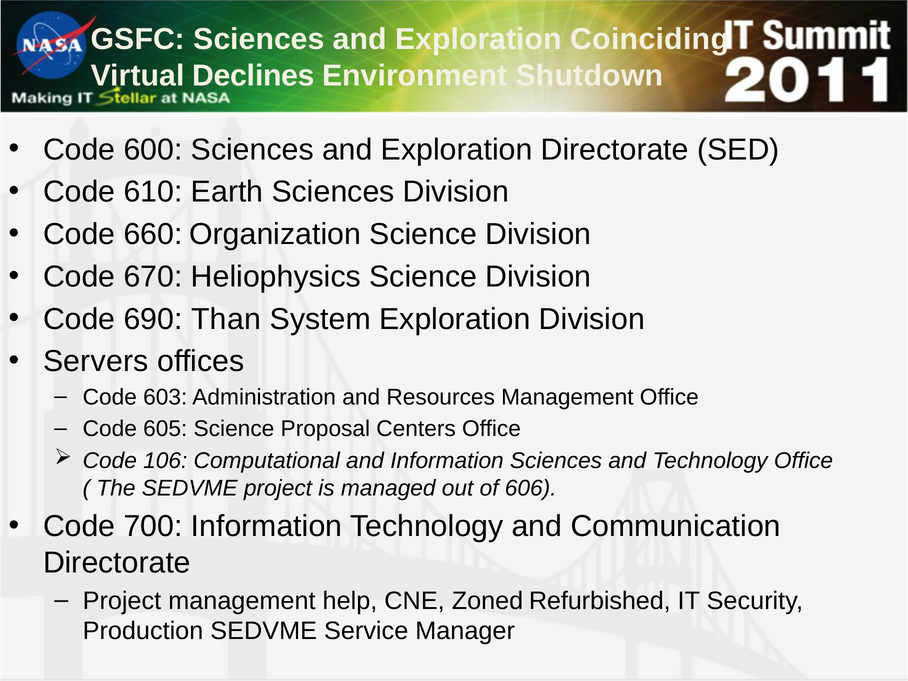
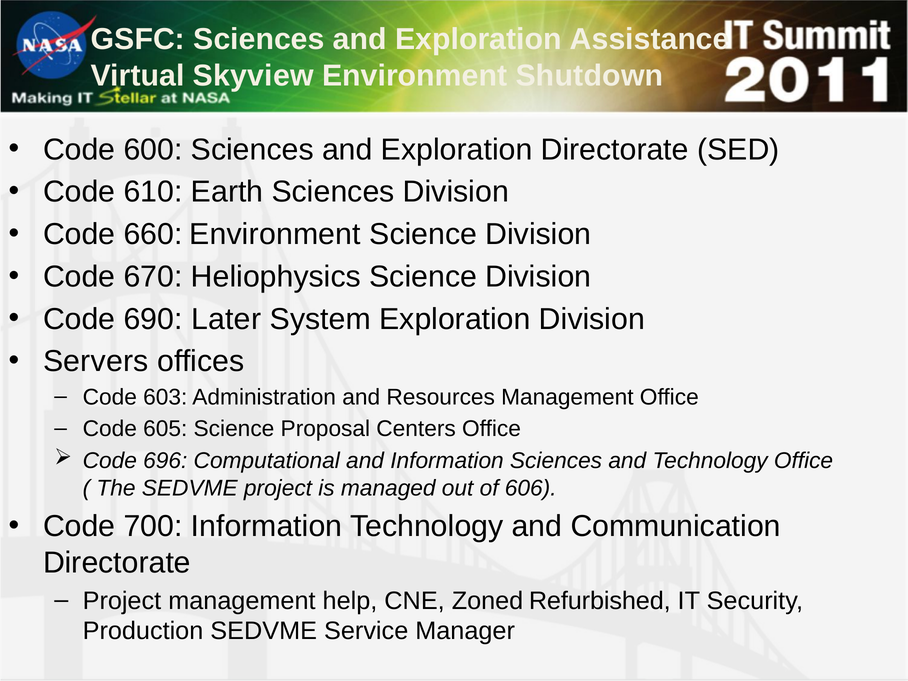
Coinciding: Coinciding -> Assistance (650, 39)
Declines: Declines -> Skyview (253, 76)
660 Organization: Organization -> Environment (275, 234)
Than: Than -> Later (226, 319)
106: 106 -> 696 (165, 461)
